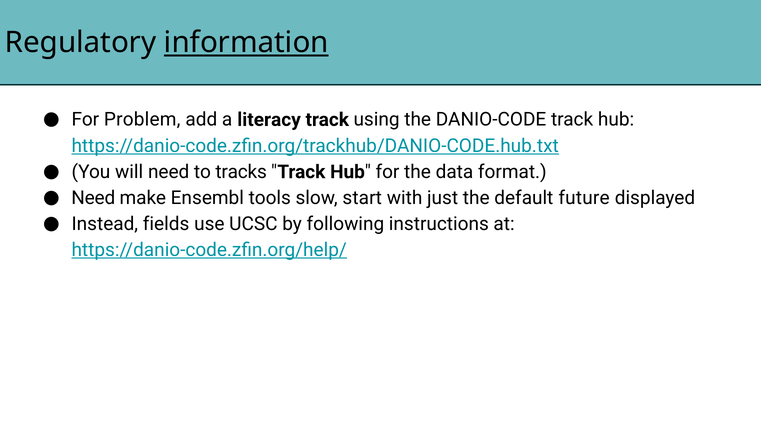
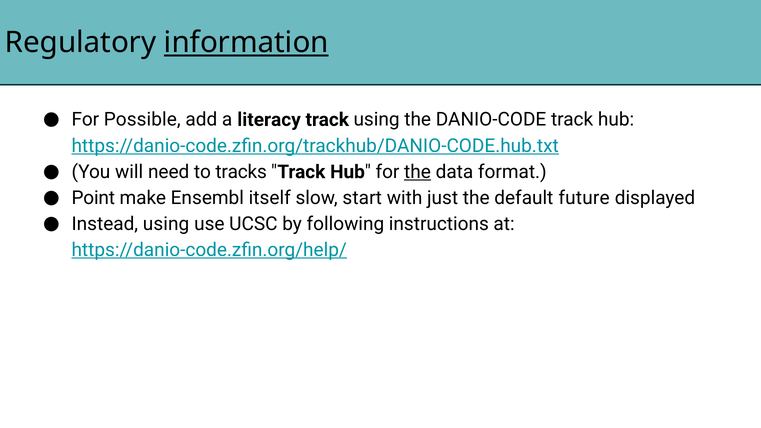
Problem: Problem -> Possible (142, 120)
the underline: none -> present (418, 172)
Need: Need -> Point (93, 198)
tools: tools -> itself (270, 198)
Instead fields: fields -> using (166, 224)
